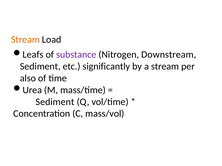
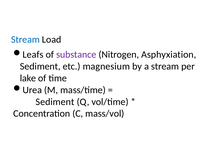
Stream colour: orange -> blue (25, 40)
Downstream: Downstream -> Asphyxiation (169, 55)
significantly: significantly -> magnesium (106, 67)
also: also -> lake (28, 78)
